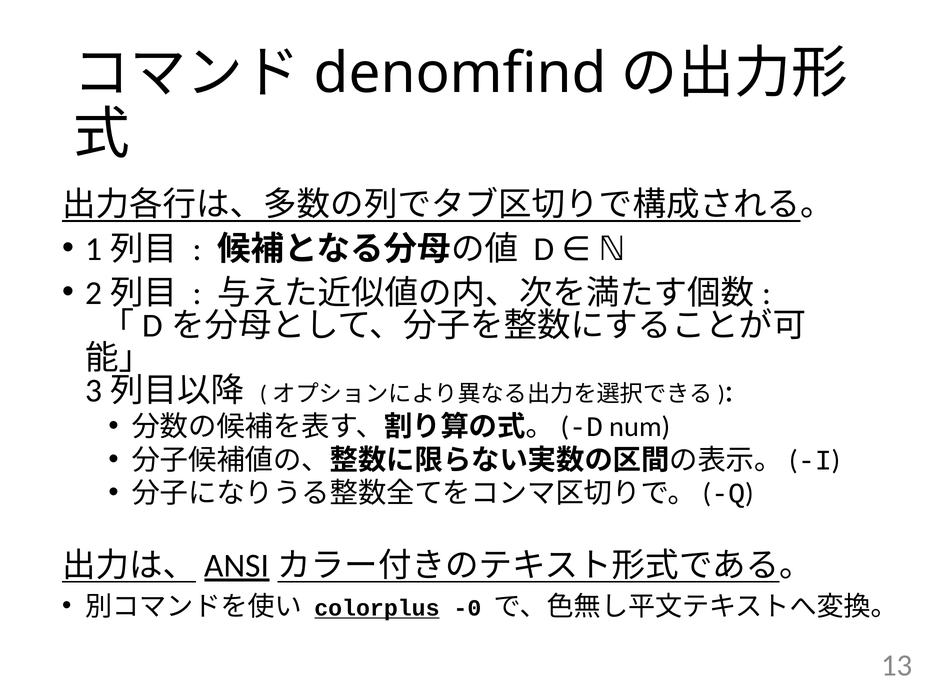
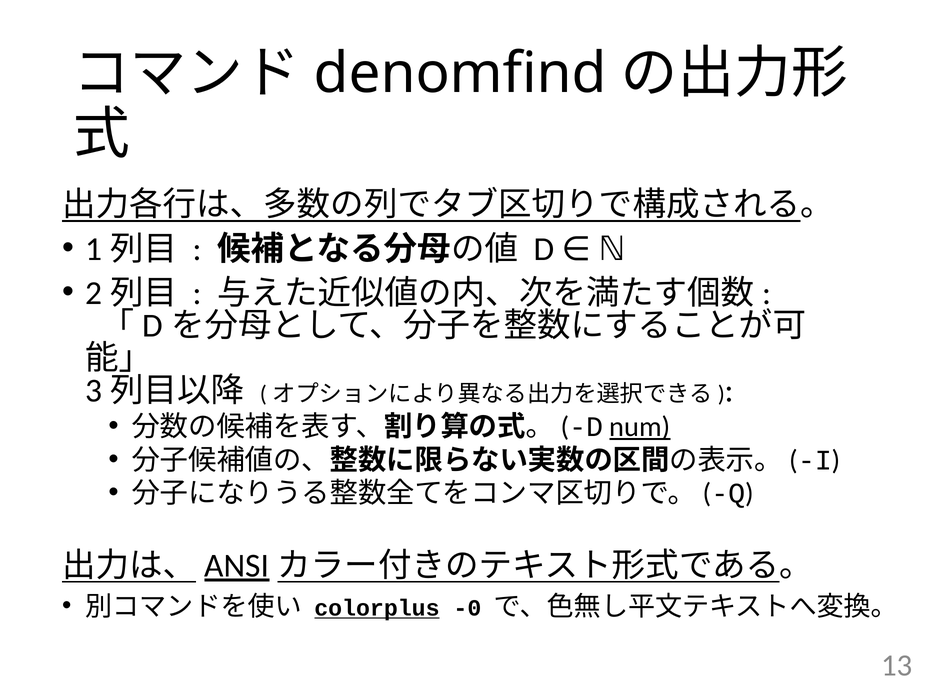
num underline: none -> present (640, 427)
